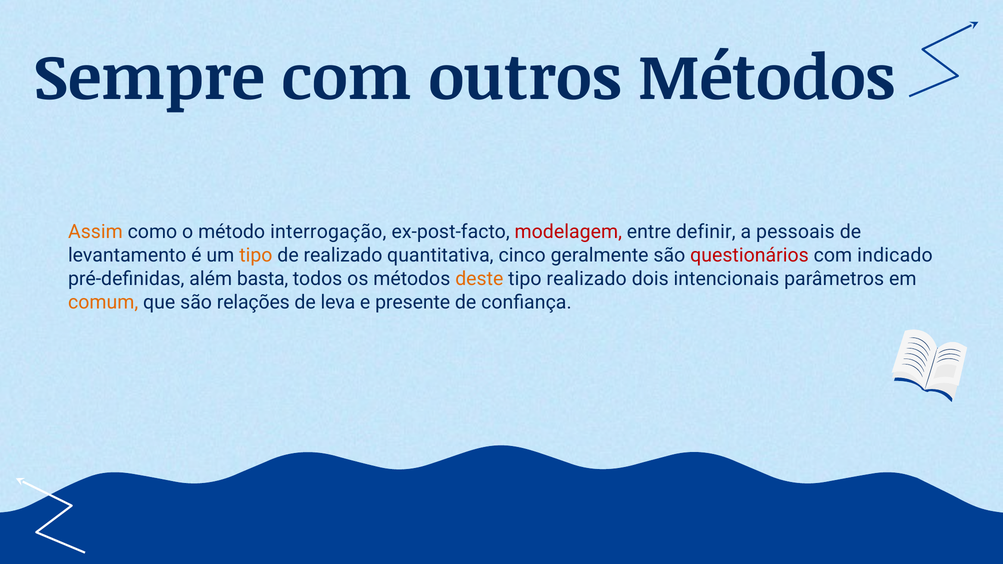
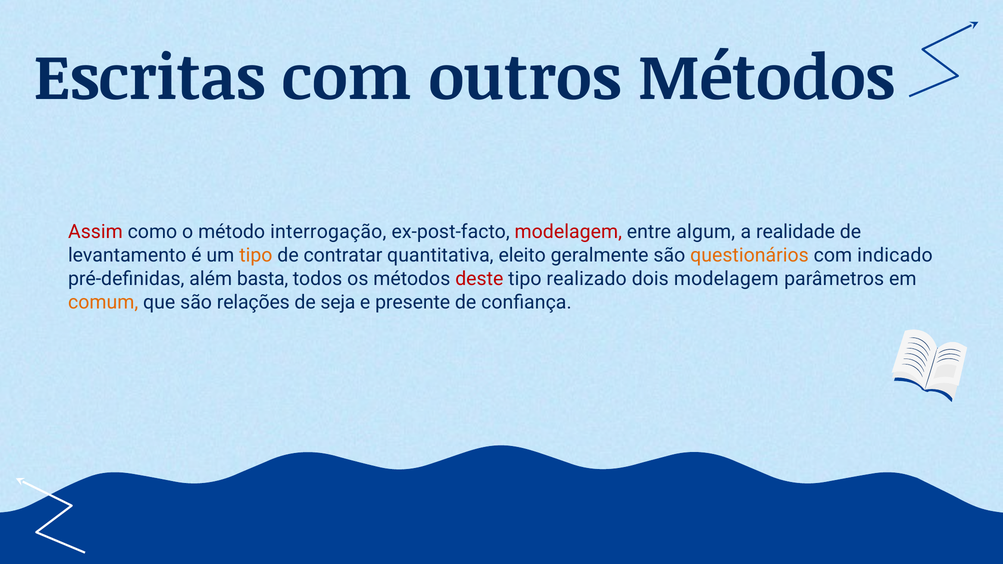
Sempre: Sempre -> Escritas (150, 79)
Assim colour: orange -> red (95, 232)
definir: definir -> algum (706, 232)
pessoais: pessoais -> realidade (796, 232)
de realizado: realizado -> contratar (343, 256)
cinco: cinco -> eleito (522, 256)
questionários colour: red -> orange (749, 256)
deste colour: orange -> red (479, 279)
dois intencionais: intencionais -> modelagem (726, 279)
leva: leva -> seja (338, 302)
